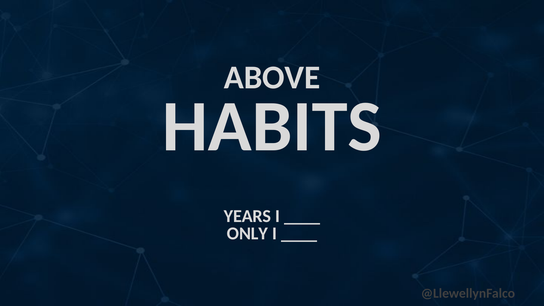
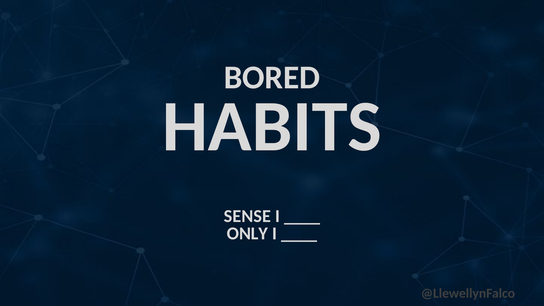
ABOVE: ABOVE -> BORED (272, 78)
YEARS: YEARS -> SENSE (247, 216)
